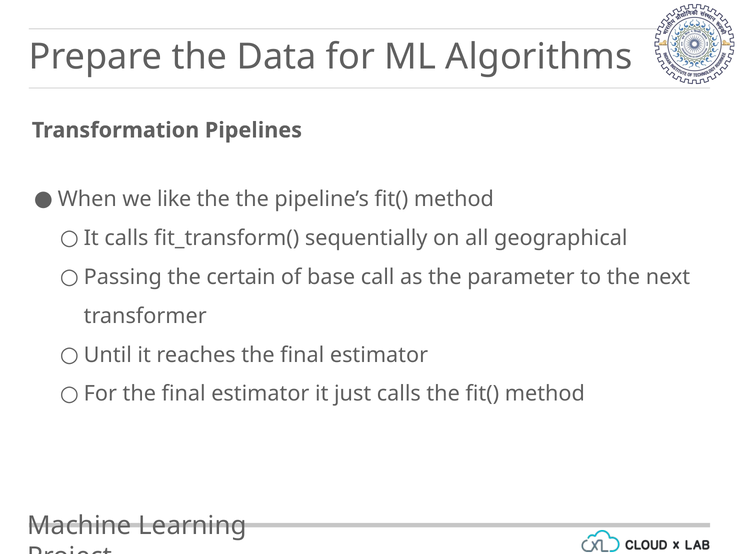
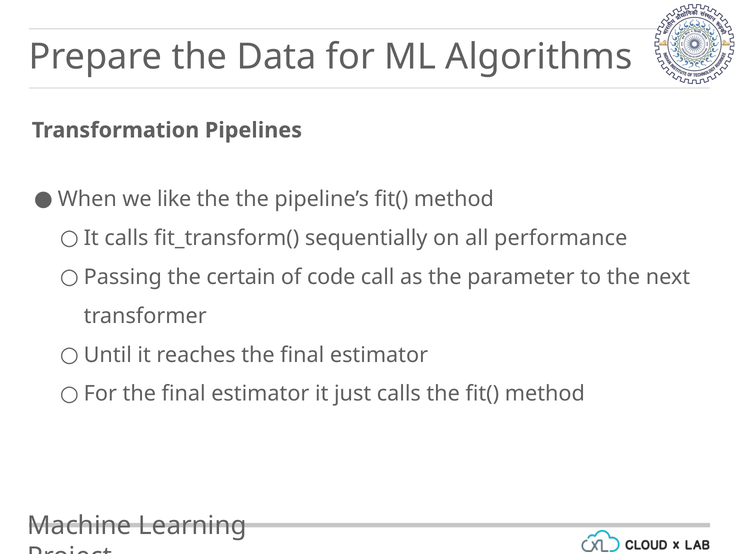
geographical: geographical -> performance (561, 238)
base: base -> code (331, 277)
